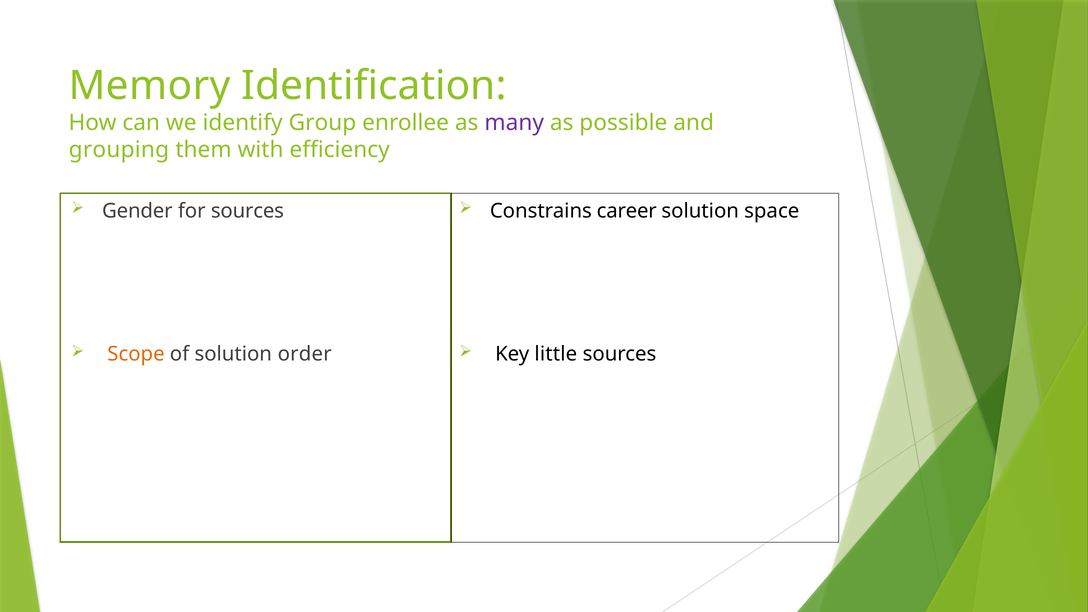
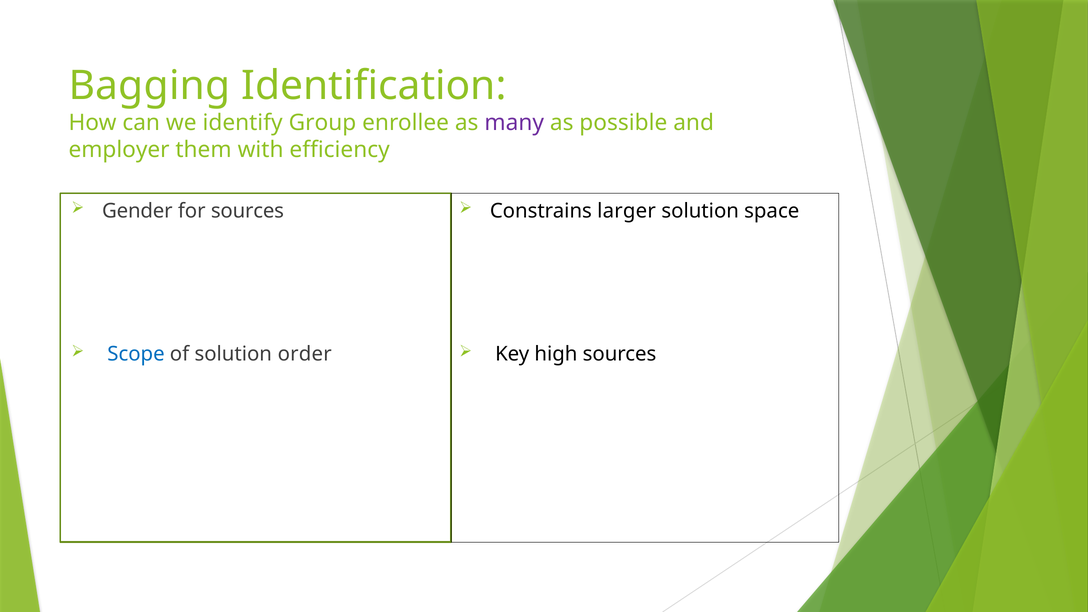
Memory: Memory -> Bagging (150, 86)
grouping: grouping -> employer (119, 150)
career: career -> larger (627, 211)
Scope colour: orange -> blue (136, 354)
little: little -> high (556, 354)
